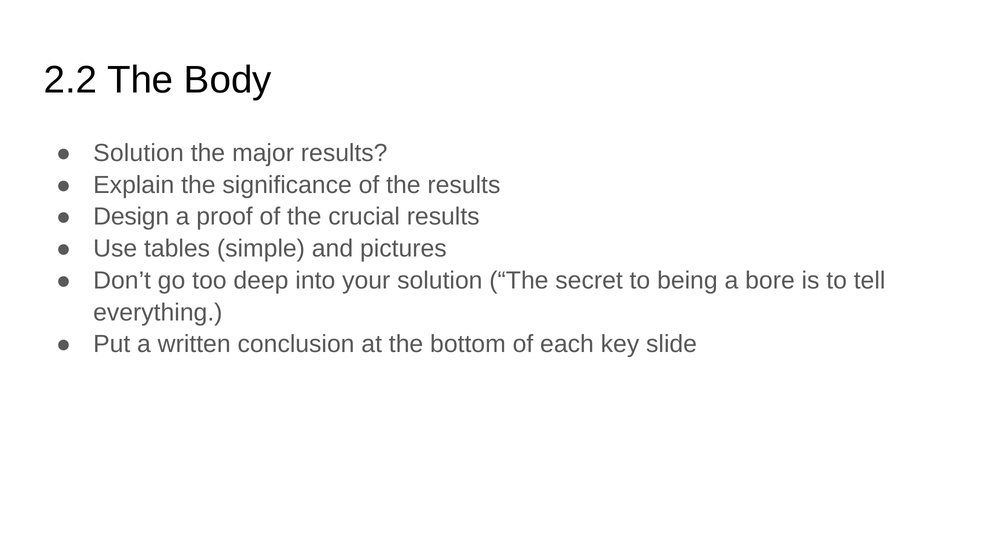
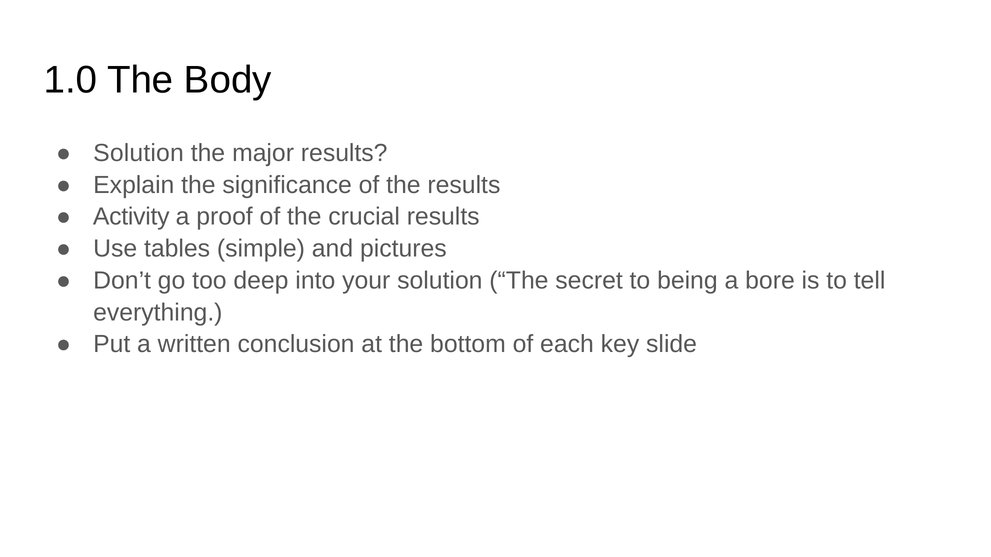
2.2: 2.2 -> 1.0 (70, 80)
Design: Design -> Activity (131, 217)
